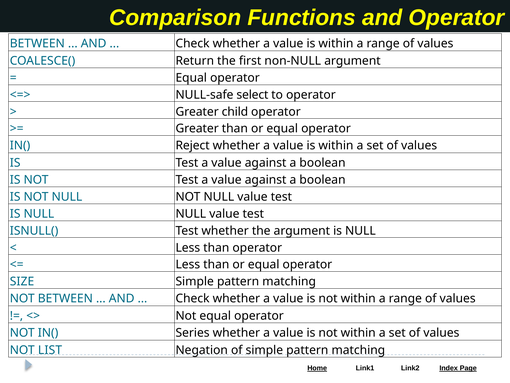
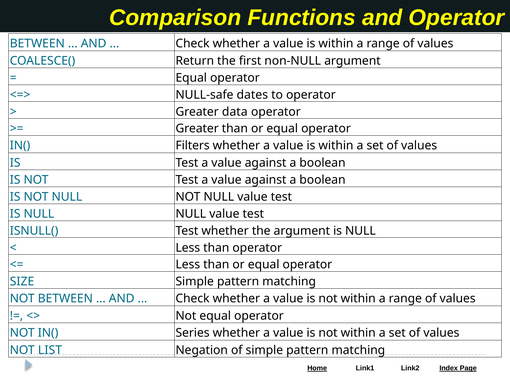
select: select -> dates (252, 95)
child: child -> data (235, 112)
Reject: Reject -> Filters (193, 145)
